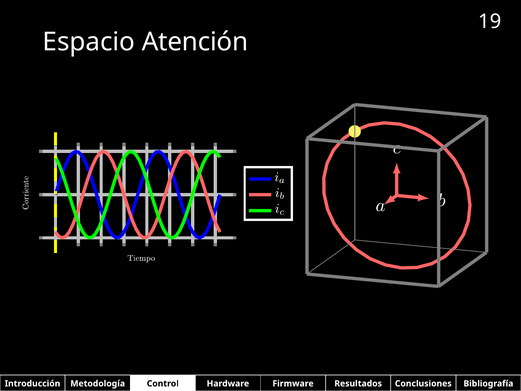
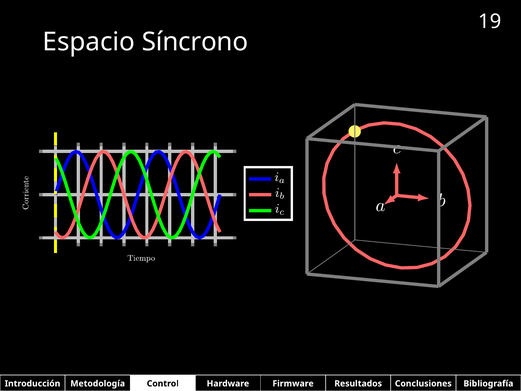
Atención: Atención -> Síncrono (195, 42)
